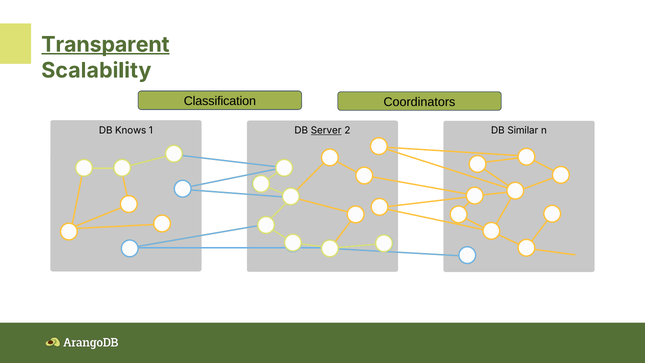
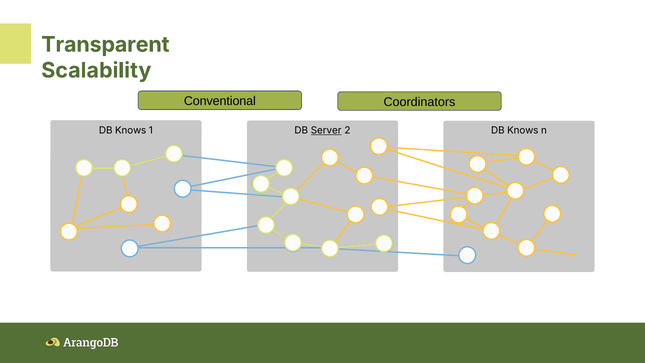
Transparent underline: present -> none (105, 45)
Classification: Classification -> Conventional (220, 101)
2 DB Similar: Similar -> Knows (523, 130)
